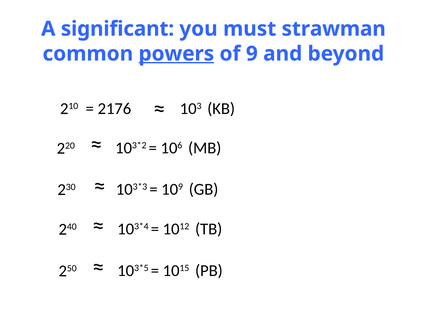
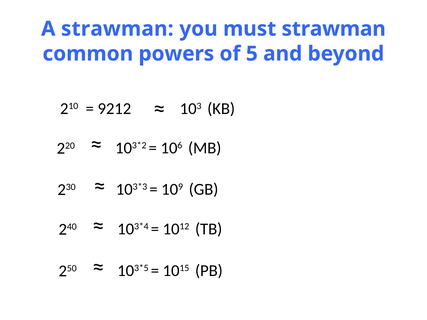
A significant: significant -> strawman (117, 29)
powers underline: present -> none (176, 54)
9: 9 -> 5 (252, 54)
2176: 2176 -> 9212 (114, 109)
